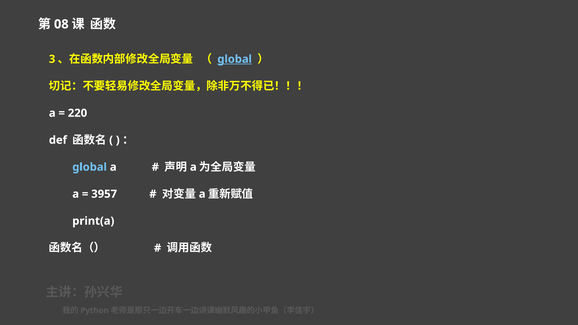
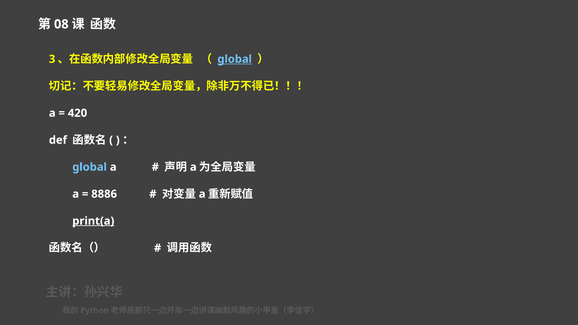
220: 220 -> 420 (77, 113)
3957: 3957 -> 8886 (104, 194)
print(a underline: none -> present (93, 221)
